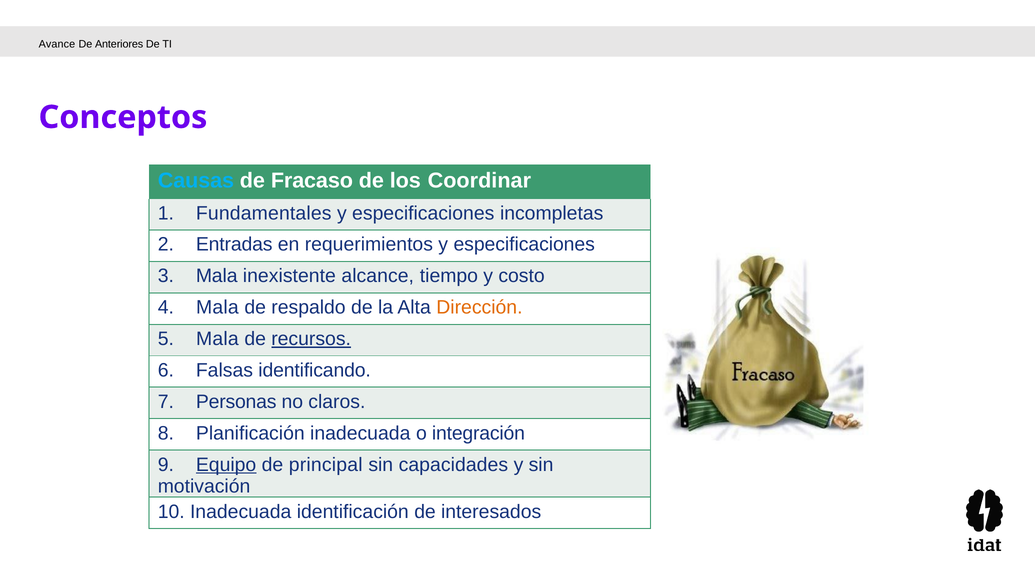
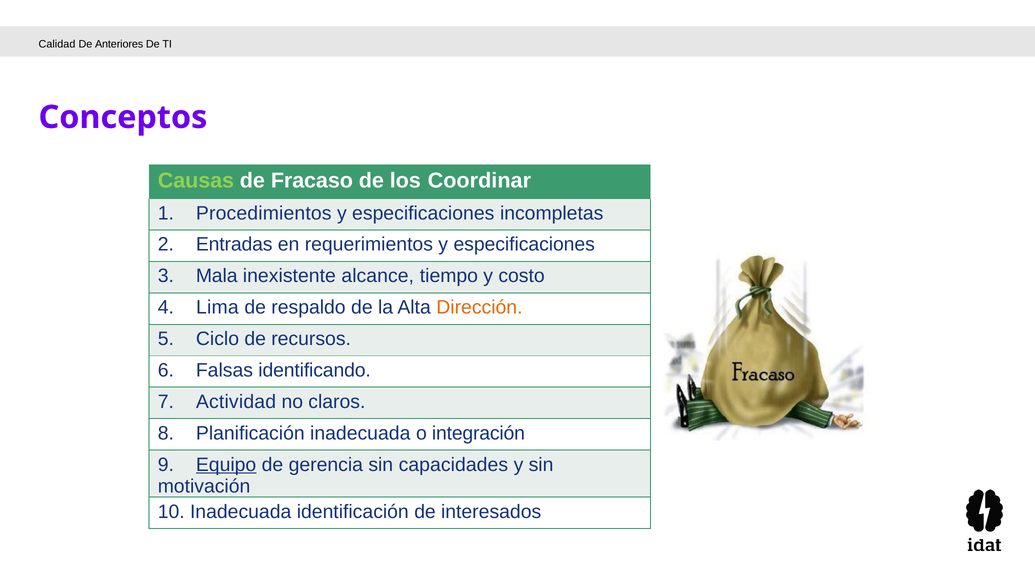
Avance: Avance -> Calidad (57, 44)
Causas colour: light blue -> light green (196, 181)
Fundamentales: Fundamentales -> Procedimientos (264, 213)
4 Mala: Mala -> Lima (217, 308)
5 Mala: Mala -> Ciclo (217, 339)
recursos underline: present -> none (311, 339)
Personas: Personas -> Actividad (236, 402)
principal: principal -> gerencia (326, 465)
